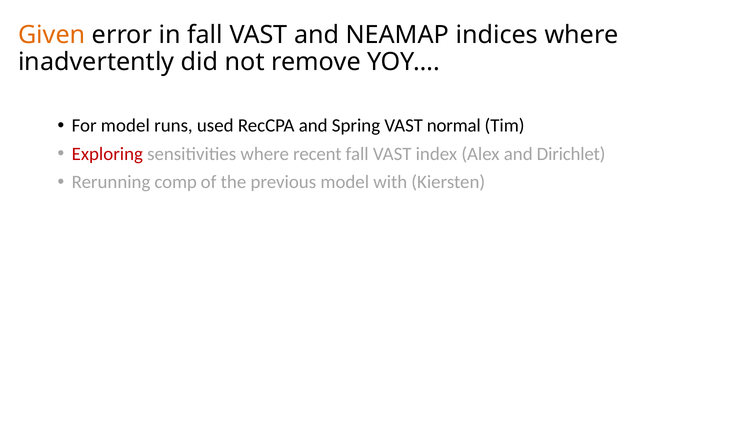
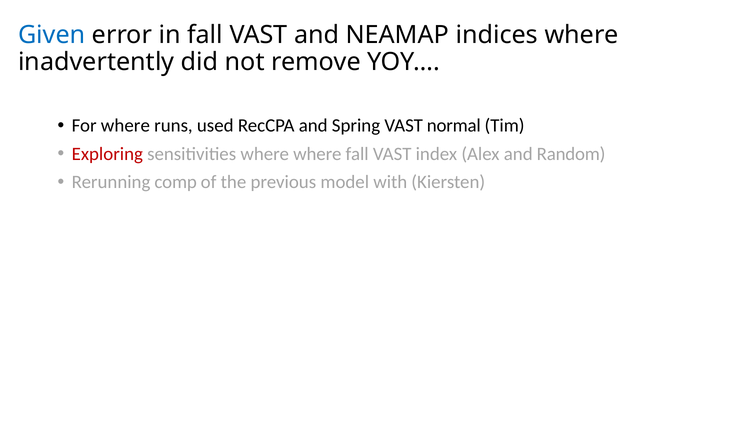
Given colour: orange -> blue (52, 35)
For model: model -> where (125, 126)
where recent: recent -> where (317, 154)
Dirichlet: Dirichlet -> Random (571, 154)
